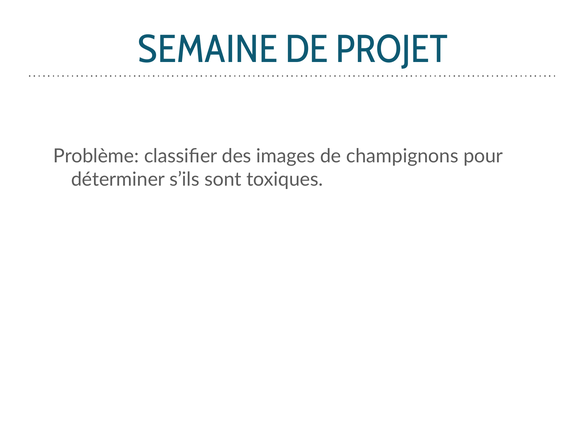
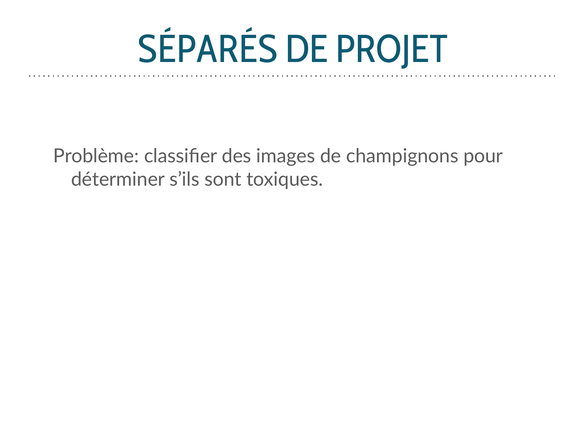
SEMAINE: SEMAINE -> SÉPARÉS (208, 49)
